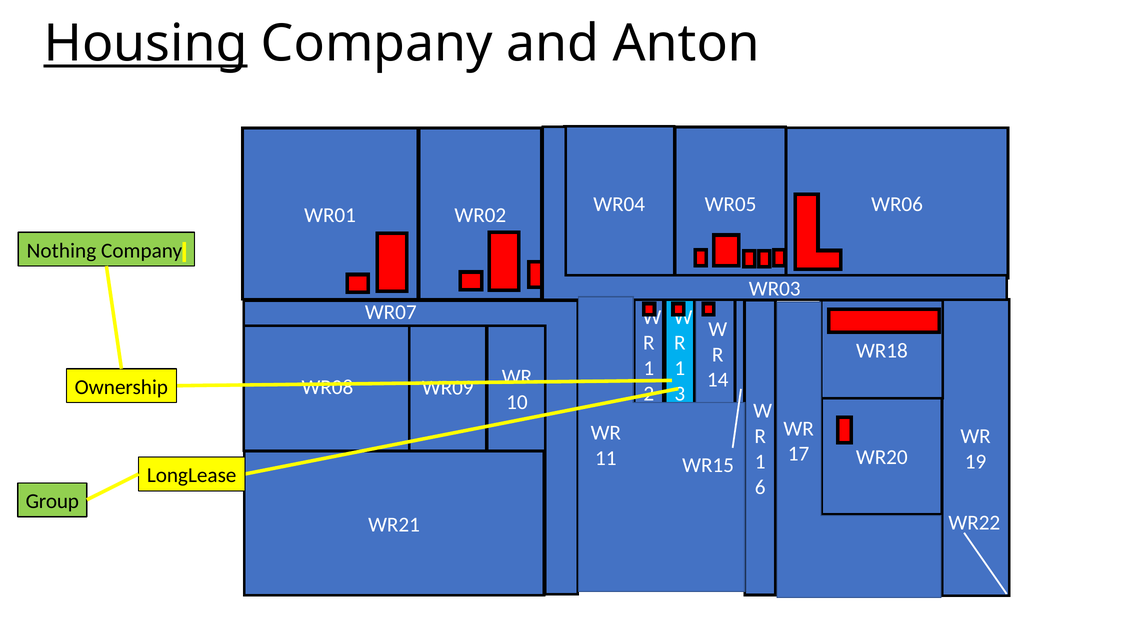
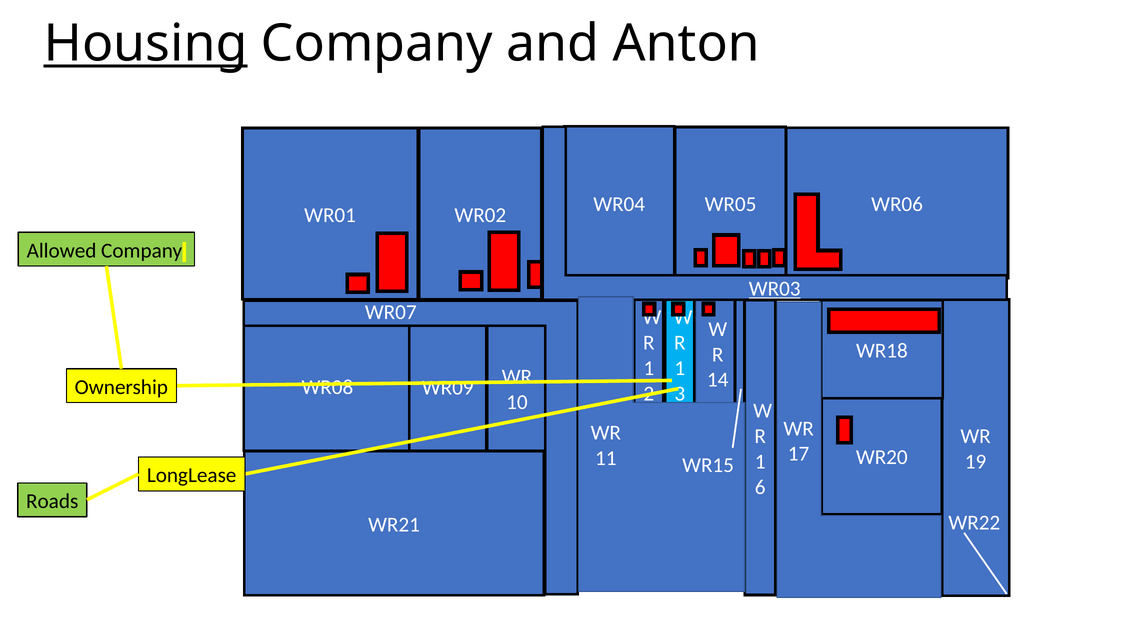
Nothing: Nothing -> Allowed (62, 251)
WR03 underline: none -> present (775, 289)
Group: Group -> Roads (52, 501)
